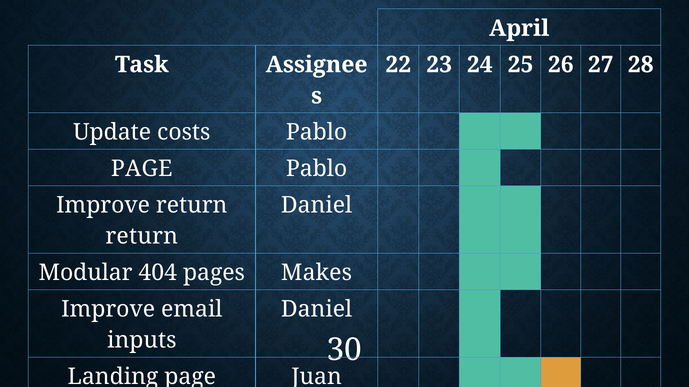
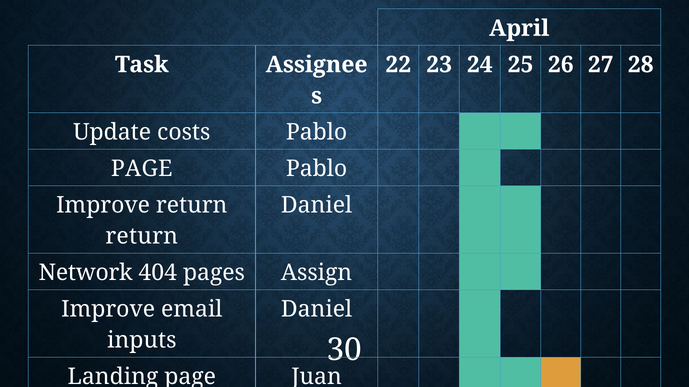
Modular: Modular -> Network (86, 273)
Makes: Makes -> Assign (317, 273)
